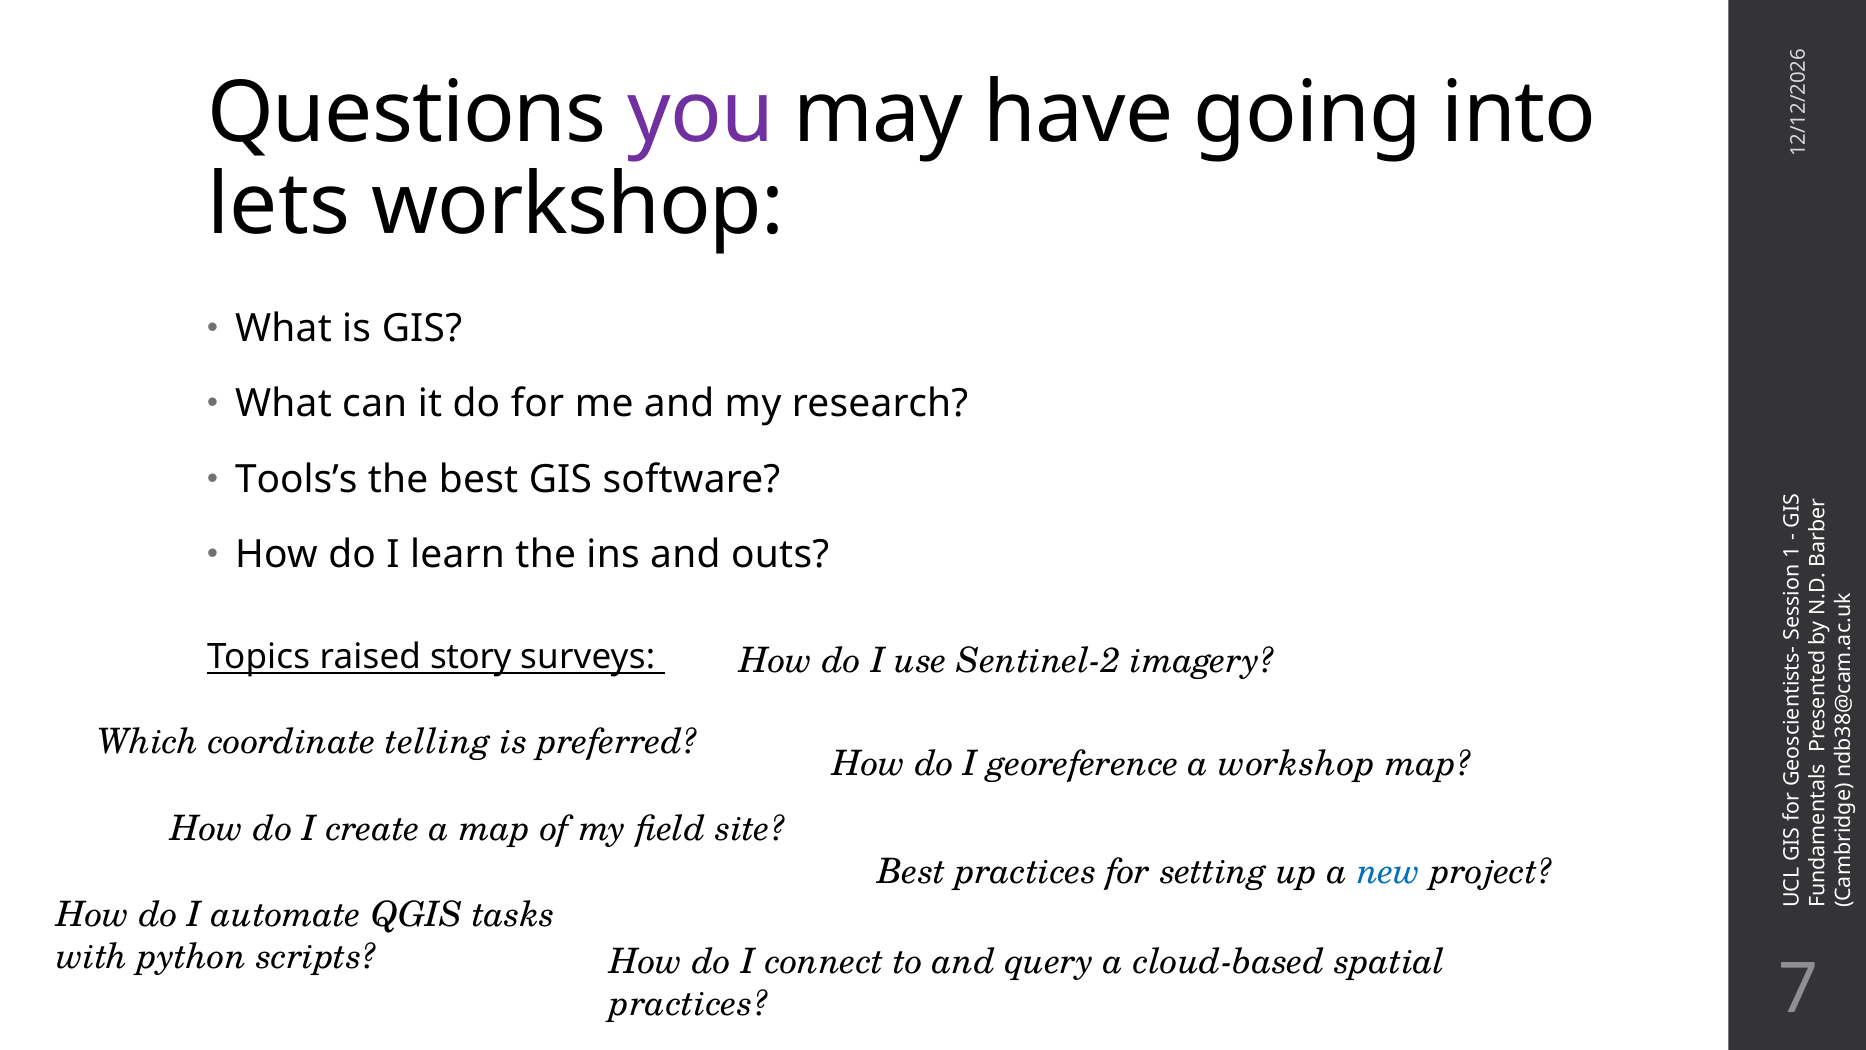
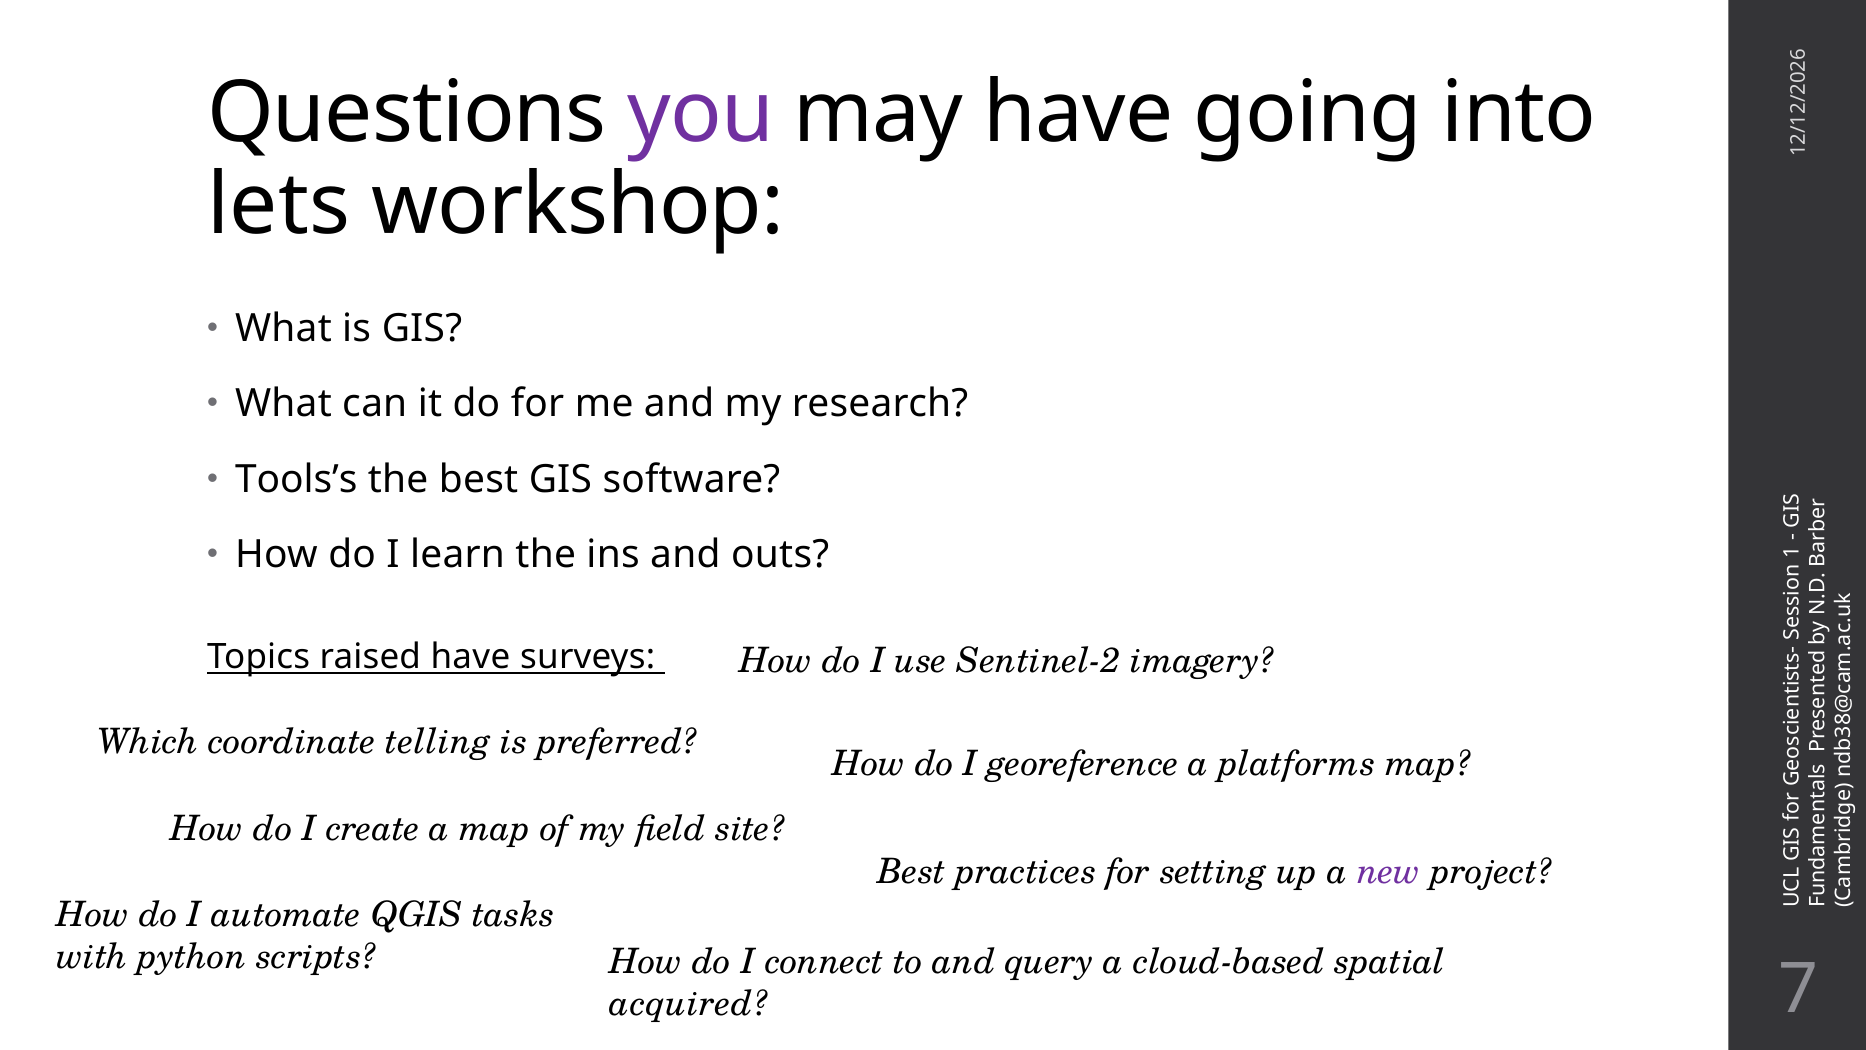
raised story: story -> have (470, 657)
a workshop: workshop -> platforms (1297, 764)
new colour: blue -> purple (1389, 872)
practices: practices -> acquired (689, 1003)
